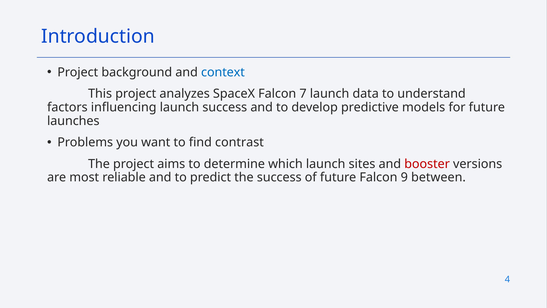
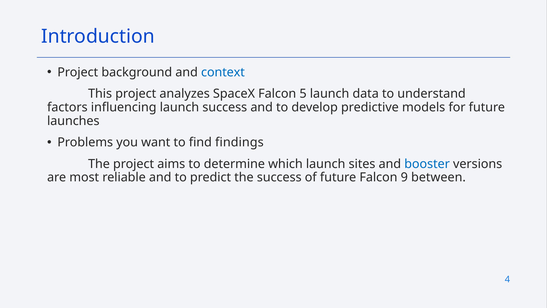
7: 7 -> 5 (303, 94)
contrast: contrast -> findings (239, 142)
booster colour: red -> blue (427, 164)
